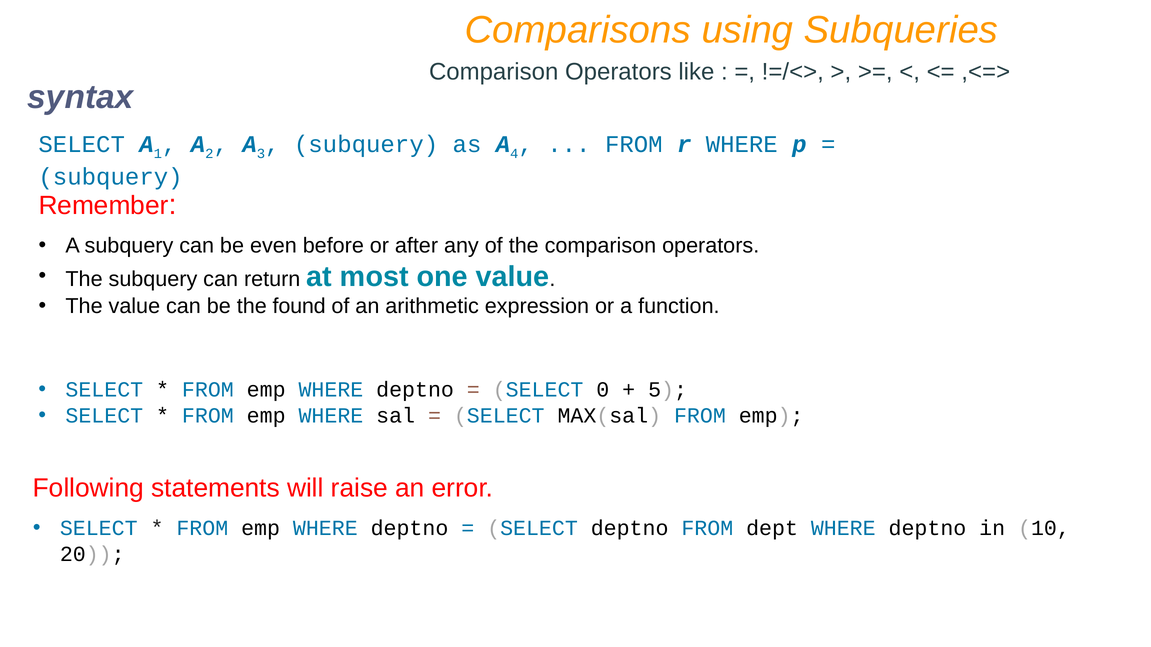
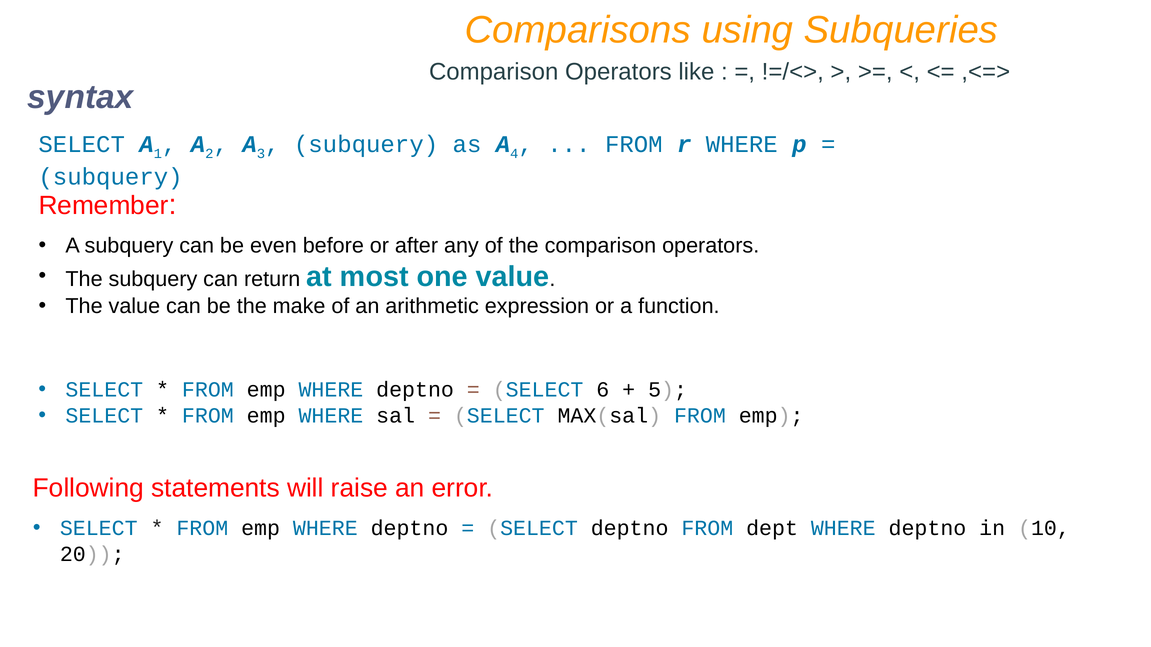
found: found -> make (299, 306)
0: 0 -> 6 (603, 390)
